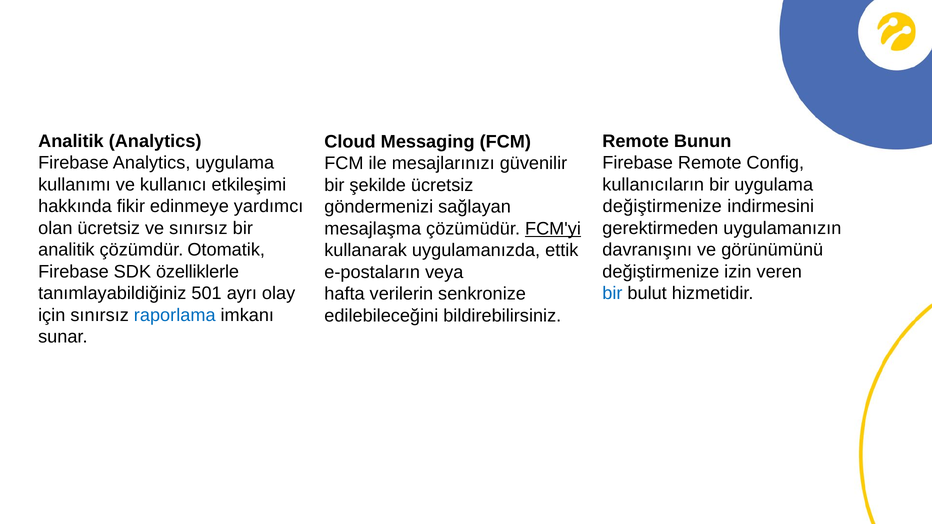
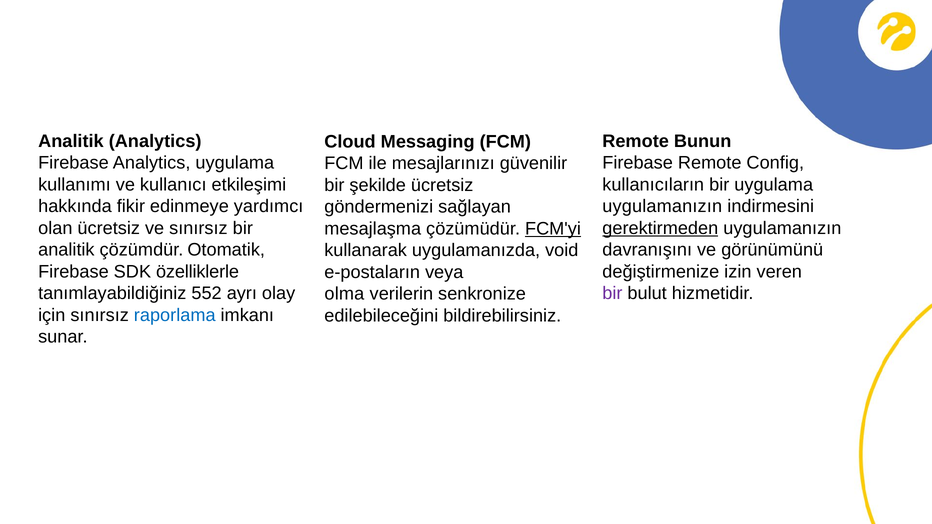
değiştirmenize: değiştirmenize -> uygulamanızın (662, 206)
gerektirmeden underline: none -> present (660, 228)
ettik: ettik -> void (562, 251)
501: 501 -> 552 (207, 294)
bir colour: blue -> purple (612, 294)
hafta: hafta -> olma (344, 294)
